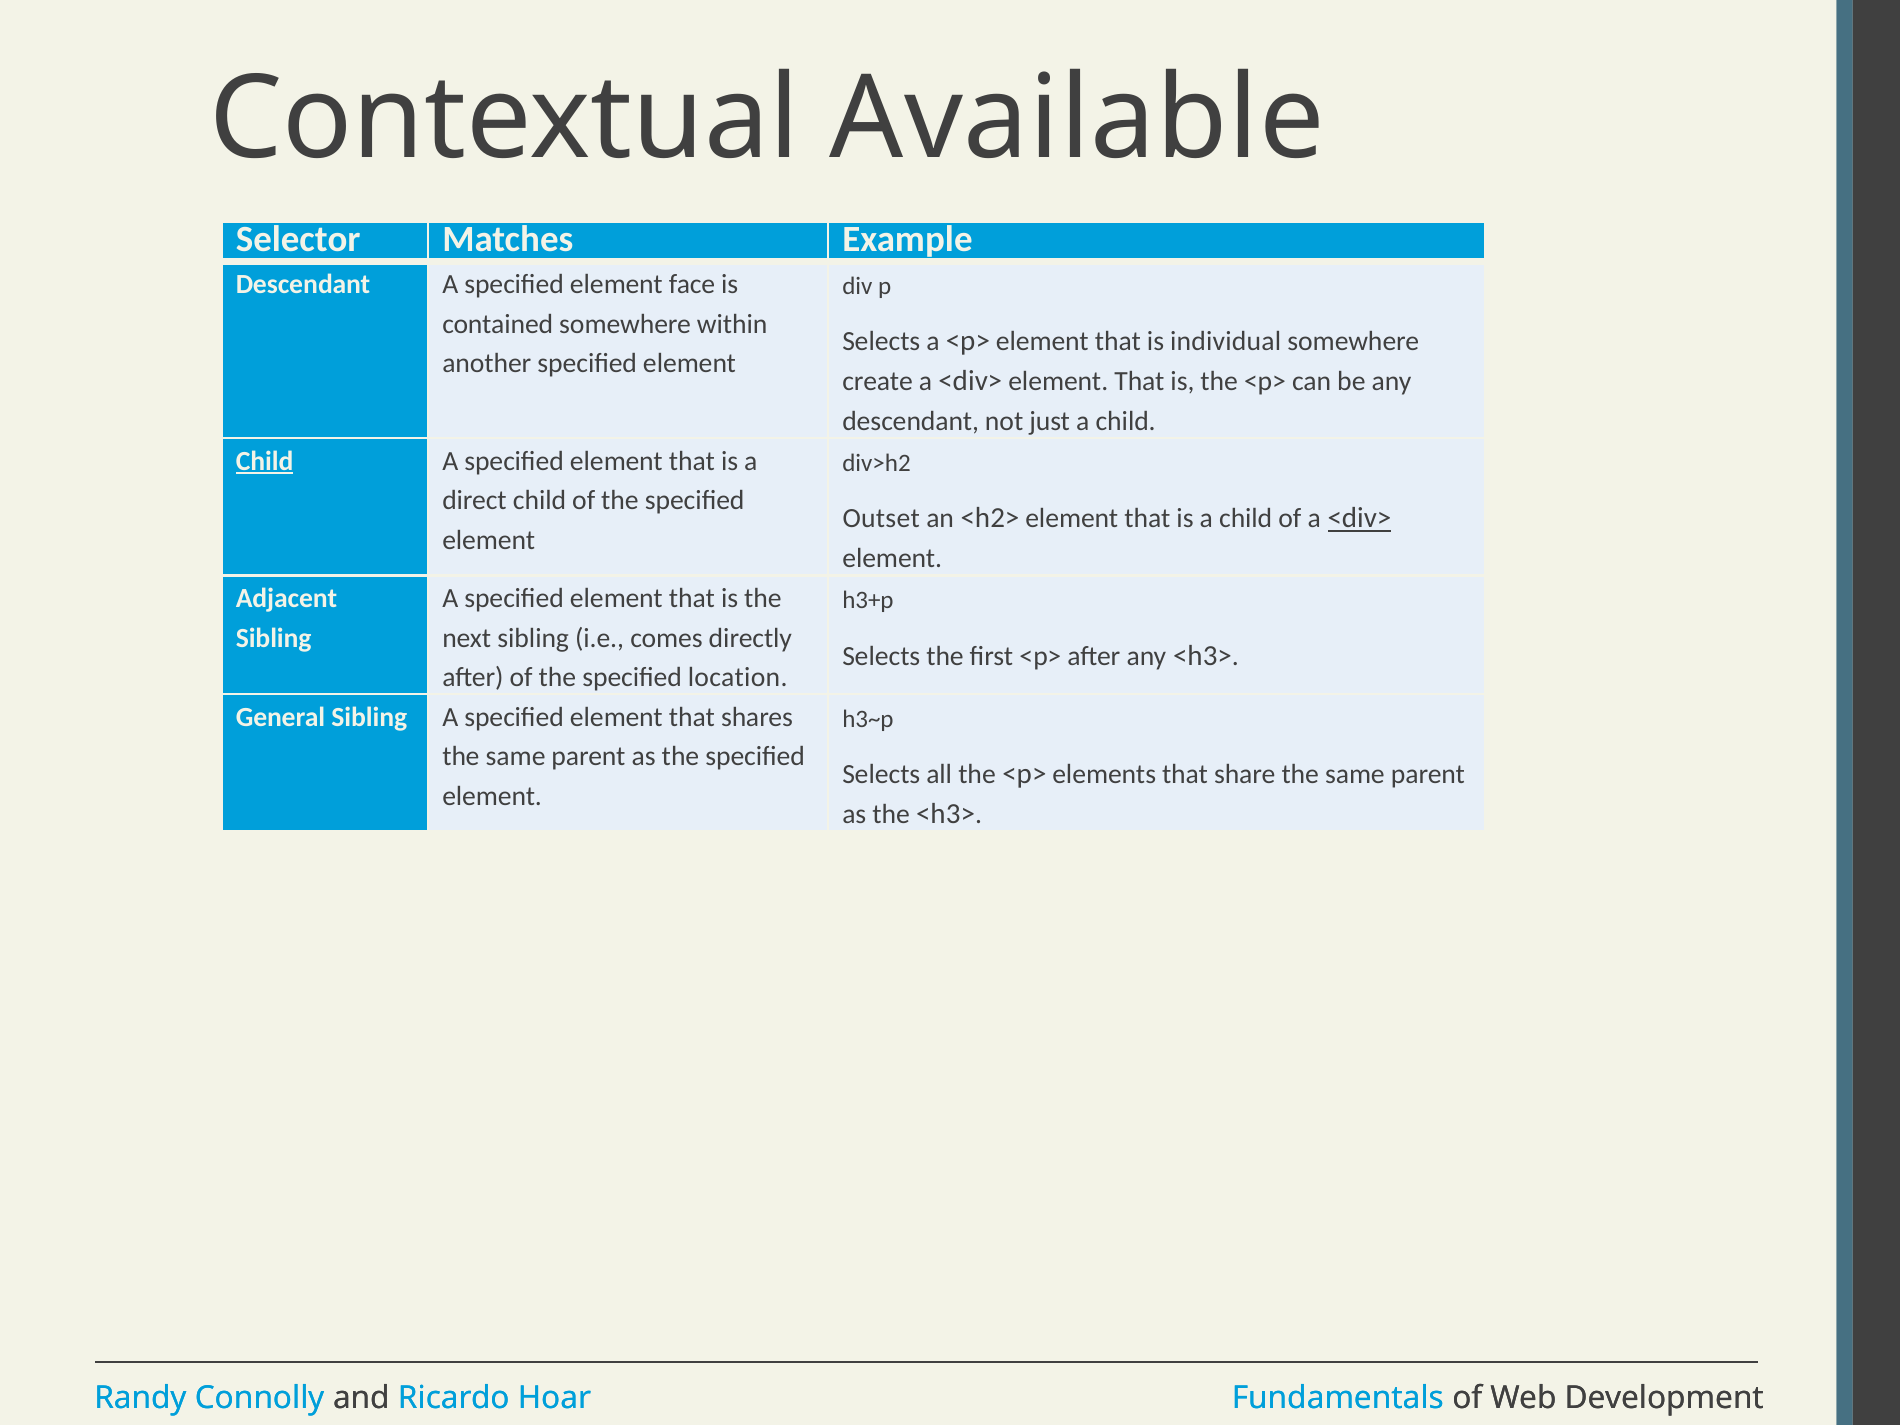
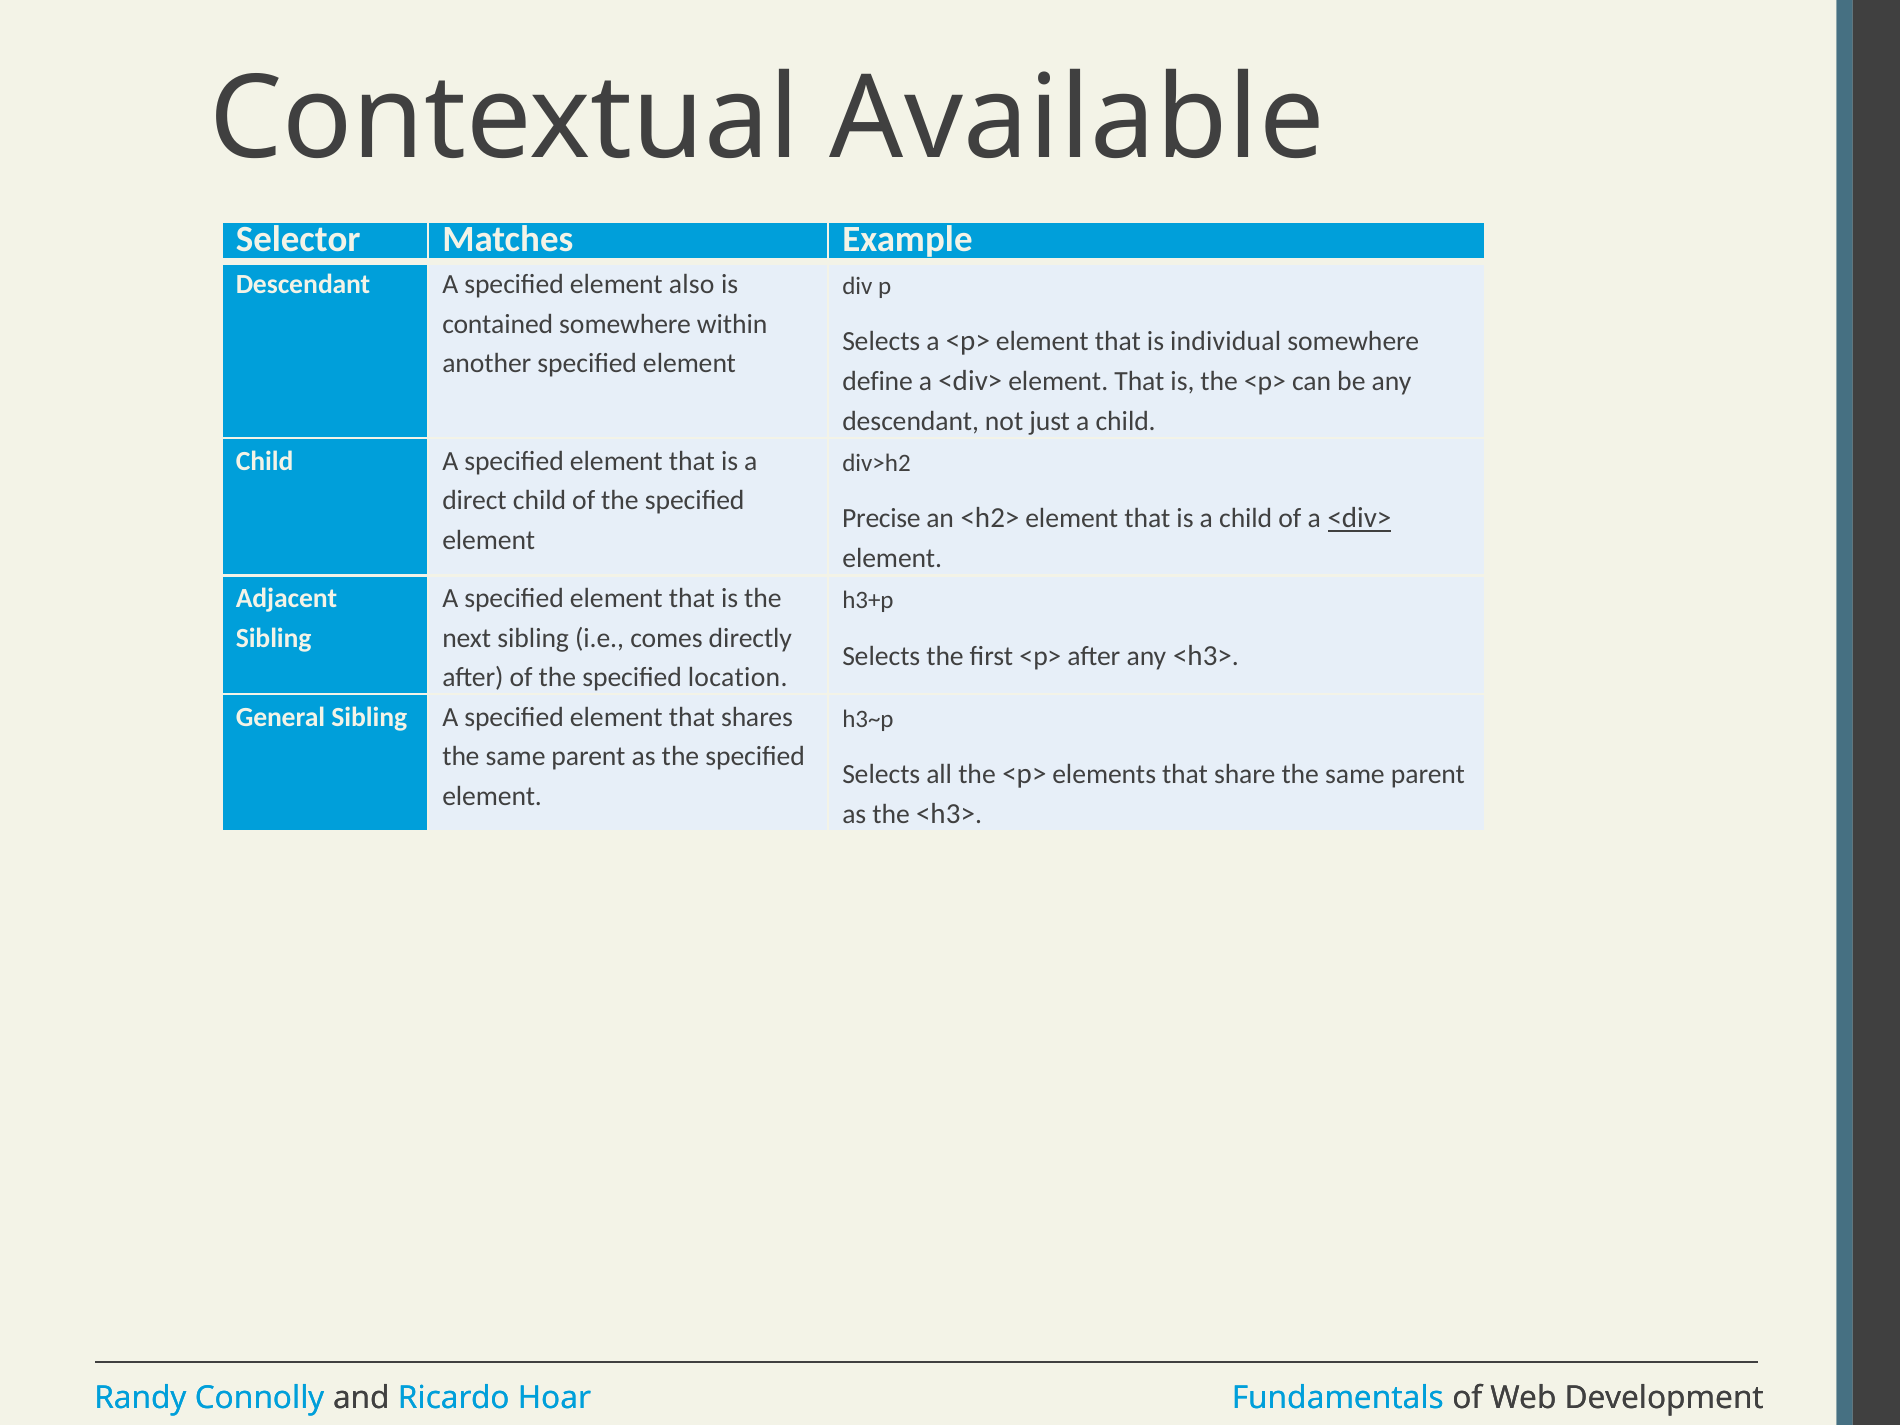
face: face -> also (692, 284)
create: create -> define (878, 381)
Child underline: present -> none (265, 461)
Outset: Outset -> Precise (881, 519)
